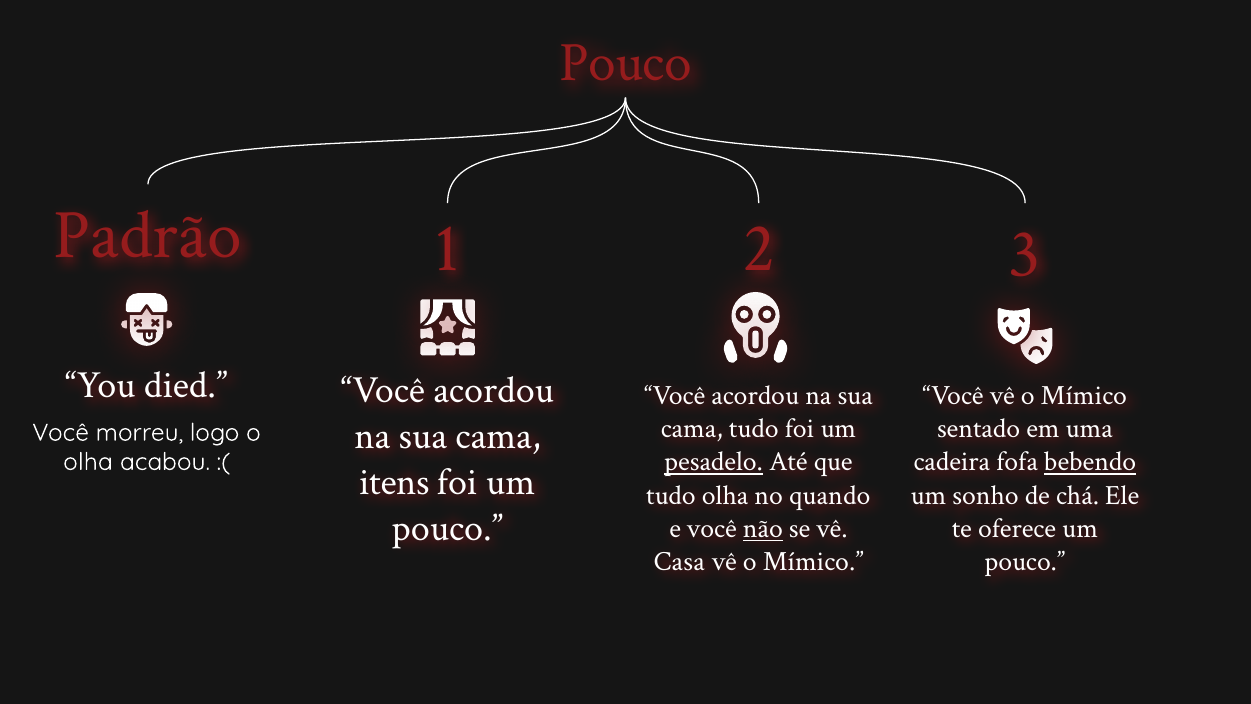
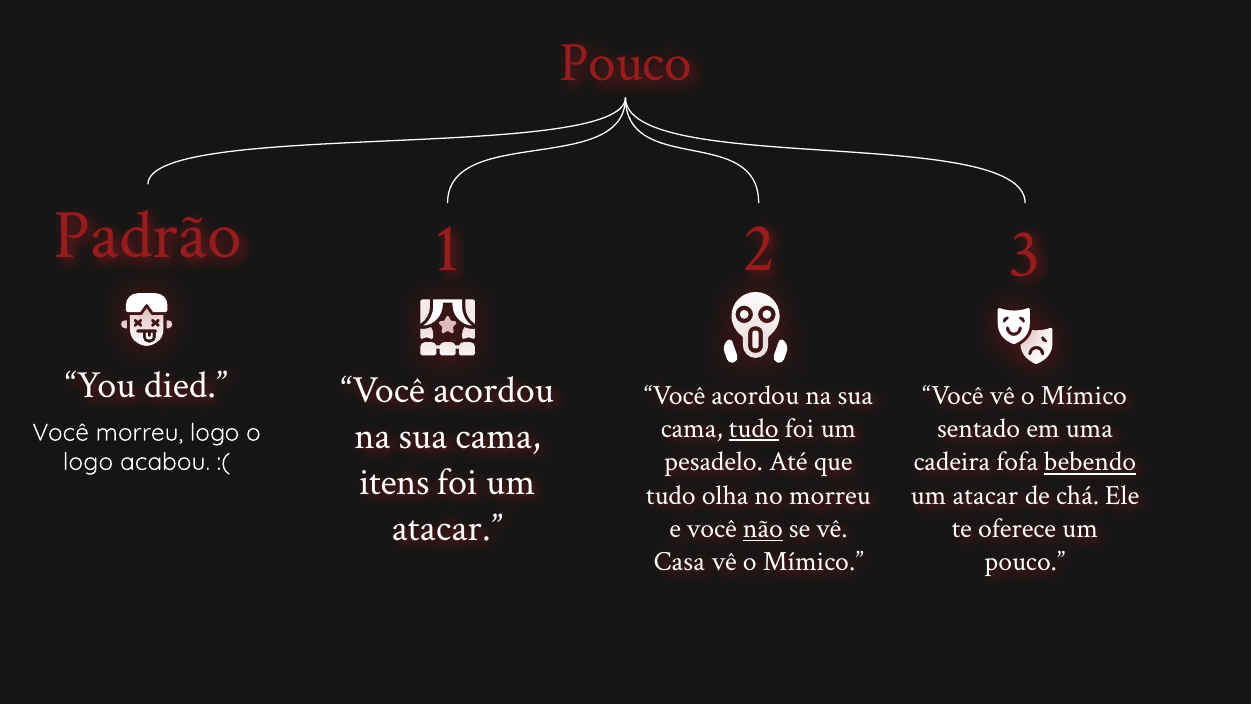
tudo underline: none -> present (754, 428)
olha: olha -> logo (88, 462)
pesadelo underline: present -> none (714, 462)
no quando: quando -> morreu (830, 495)
sonho: sonho -> atacar (985, 495)
pouco: pouco -> atacar (447, 527)
